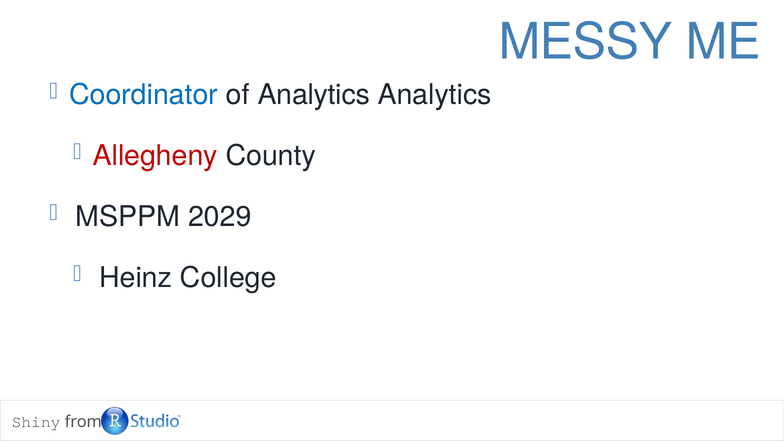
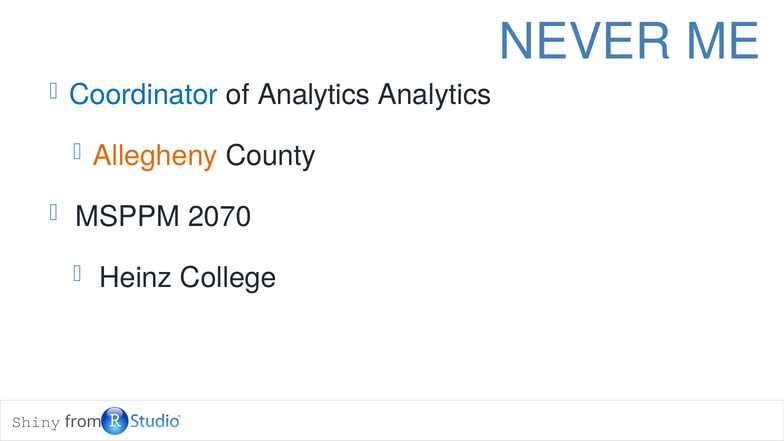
MESSY: MESSY -> NEVER (585, 42)
Allegheny colour: red -> orange (155, 156)
2029: 2029 -> 2070 (220, 217)
